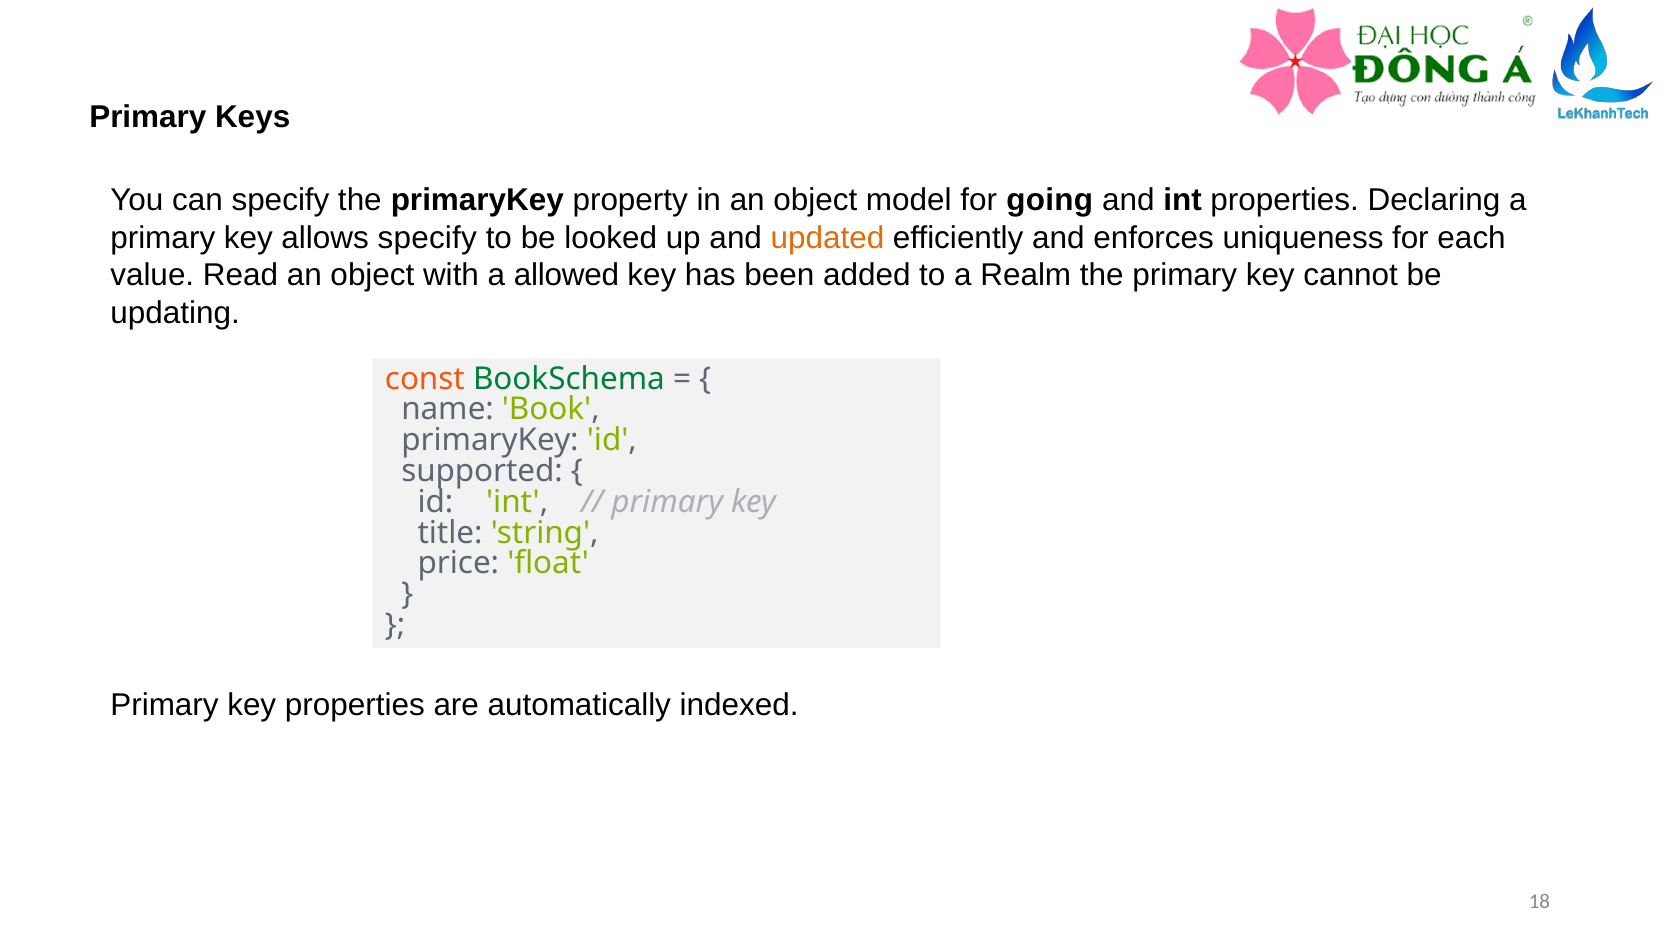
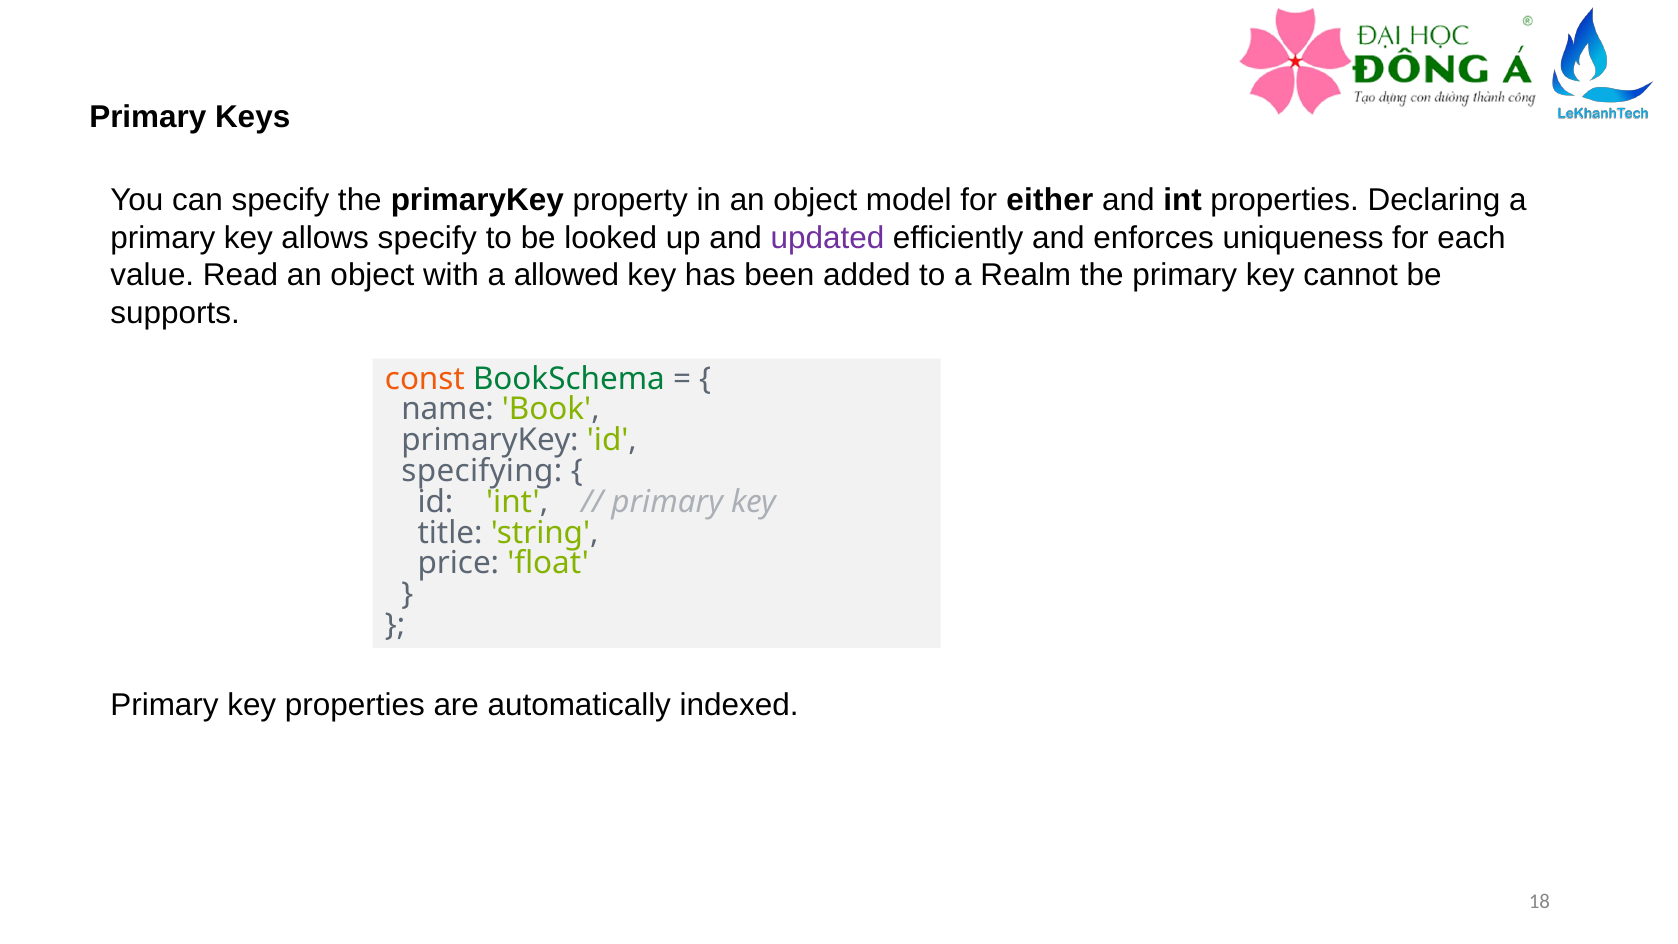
going: going -> either (1050, 200)
updated colour: orange -> purple (827, 238)
updating: updating -> supports (175, 313)
supported: supported -> specifying (482, 471)
